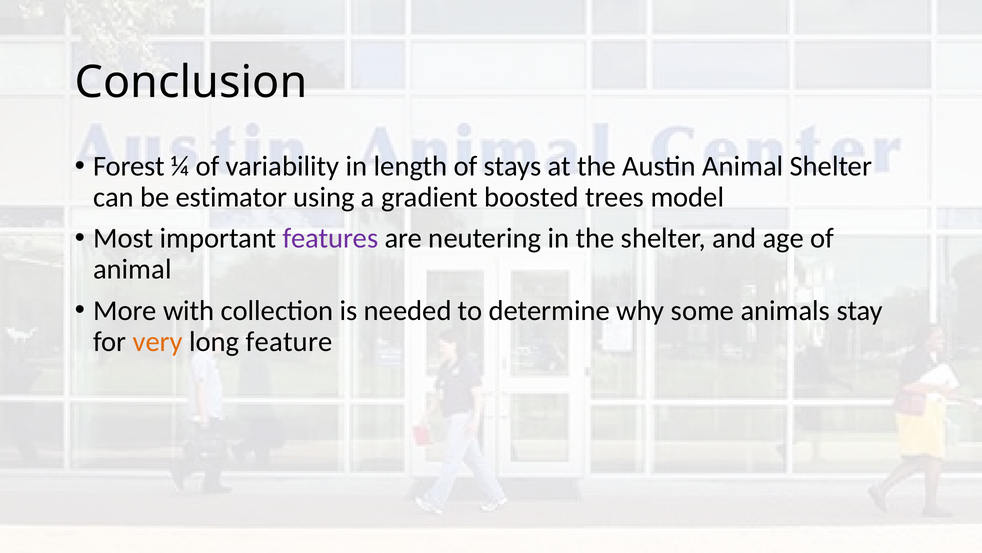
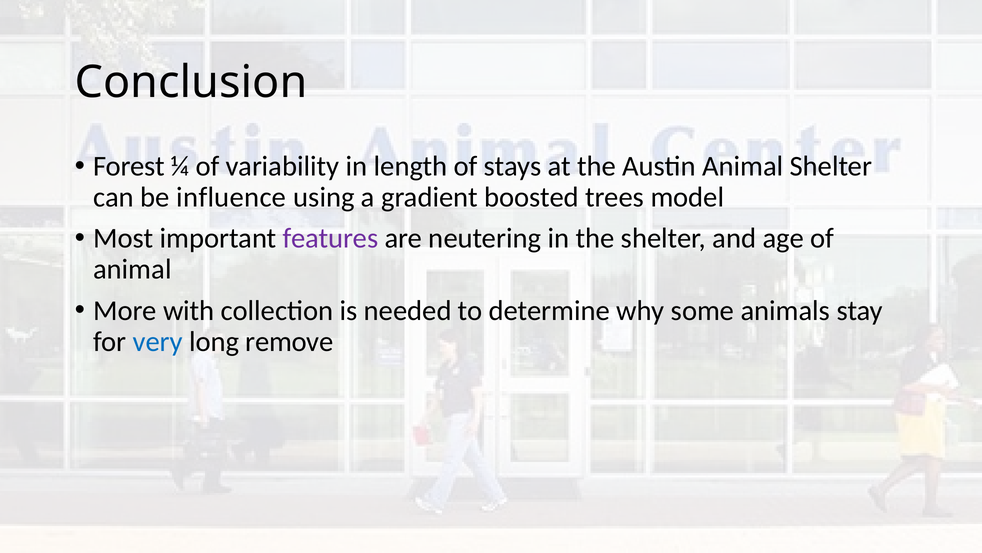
estimator: estimator -> influence (231, 197)
very colour: orange -> blue (158, 341)
feature: feature -> remove (289, 341)
